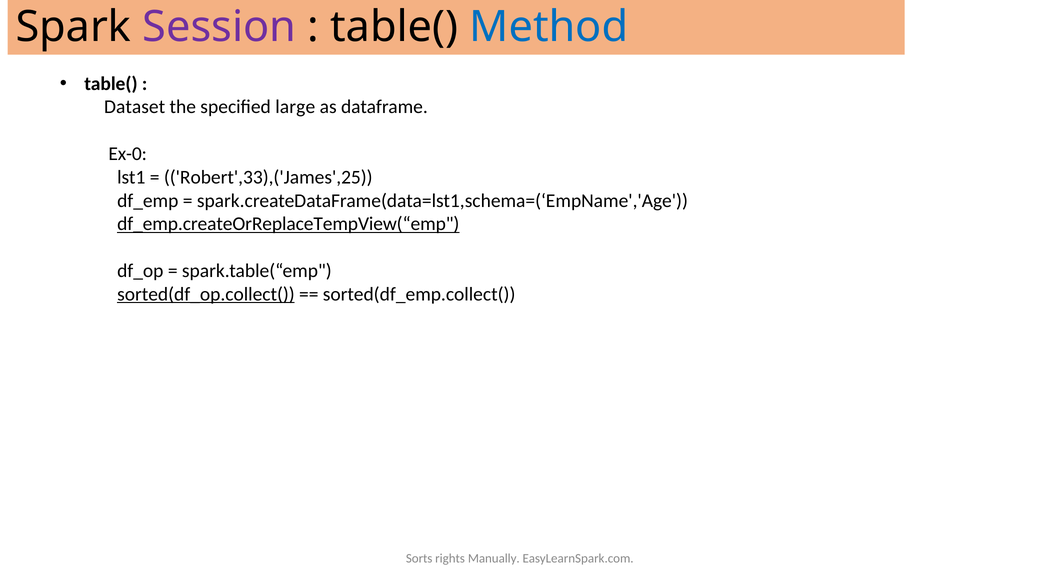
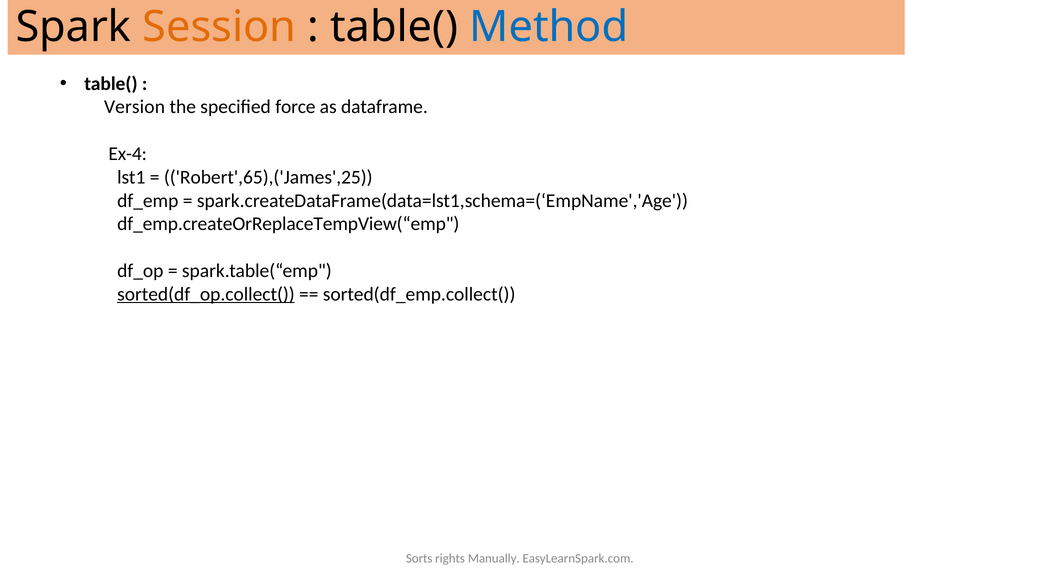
Session colour: purple -> orange (219, 27)
Dataset: Dataset -> Version (135, 107)
large: large -> force (295, 107)
Ex-0: Ex-0 -> Ex-4 (128, 154)
Robert',33),('James',25: Robert',33),('James',25 -> Robert',65),('James',25 (268, 177)
df_emp.createOrReplaceTempView(“emp underline: present -> none (288, 224)
